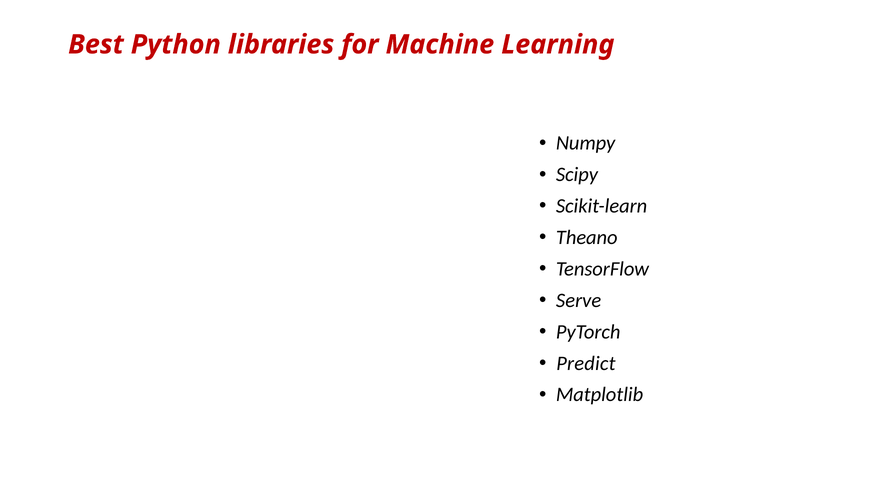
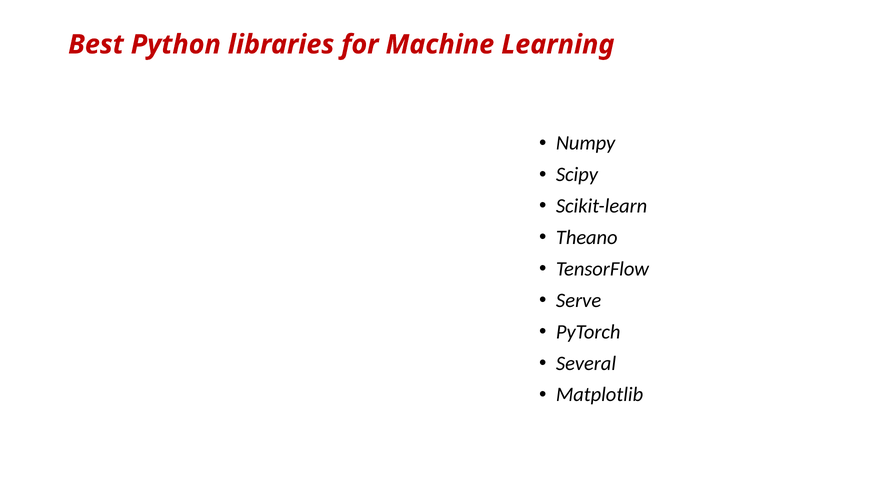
Predict: Predict -> Several (586, 363)
